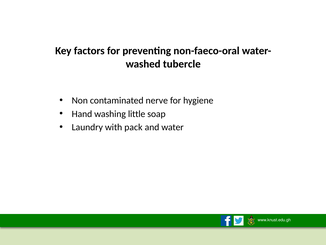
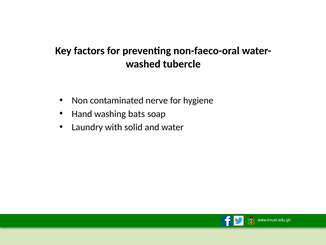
little: little -> bats (137, 114)
pack: pack -> solid (133, 127)
